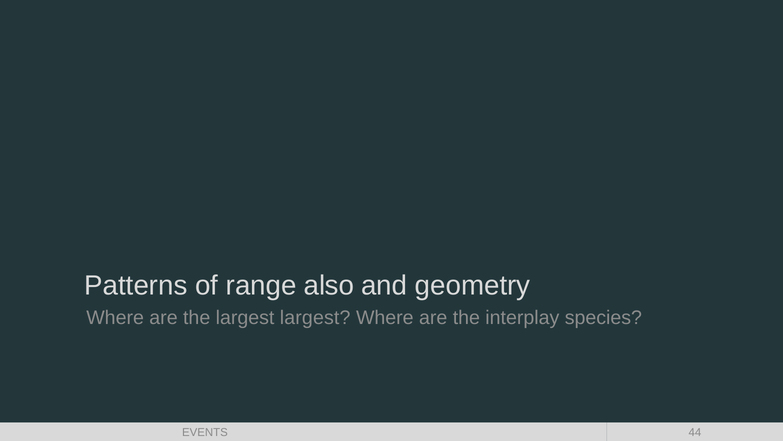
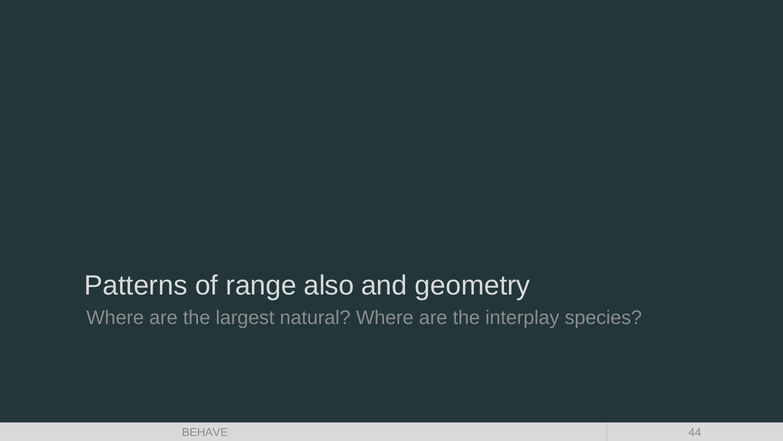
largest largest: largest -> natural (315, 317)
EVENTS: EVENTS -> BEHAVE (205, 432)
